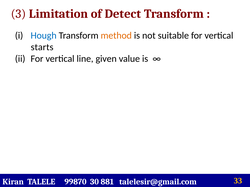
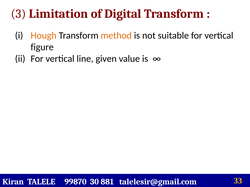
Detect: Detect -> Digital (123, 14)
Hough colour: blue -> orange (44, 36)
starts: starts -> figure (42, 47)
